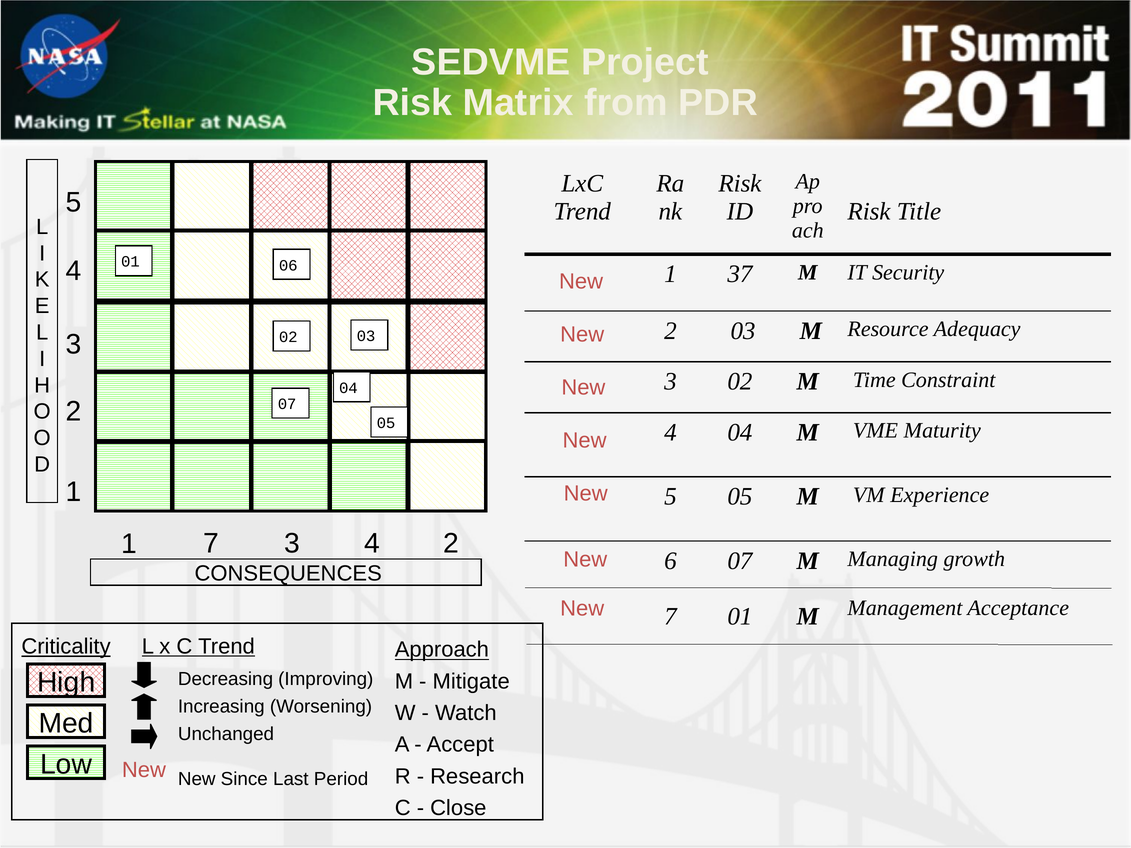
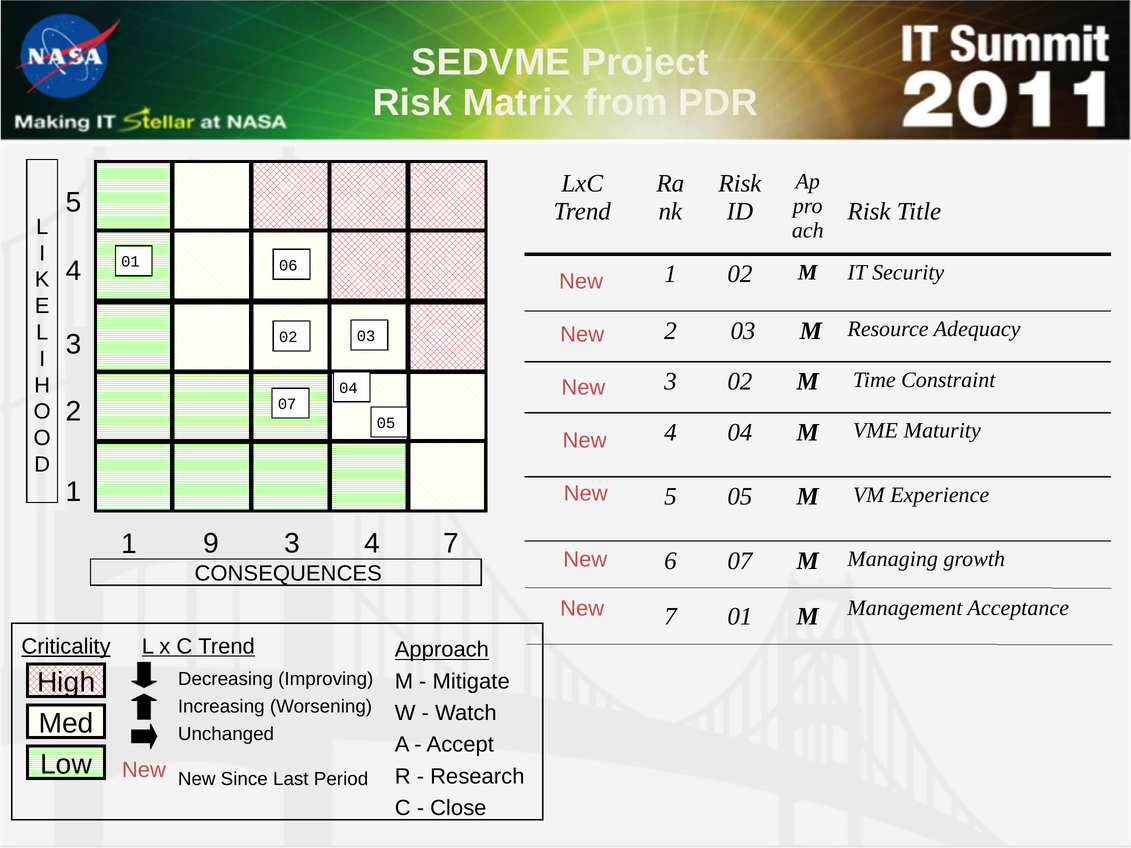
1 37: 37 -> 02 (740, 274)
1 7: 7 -> 9 (211, 543)
4 2: 2 -> 7 (451, 543)
